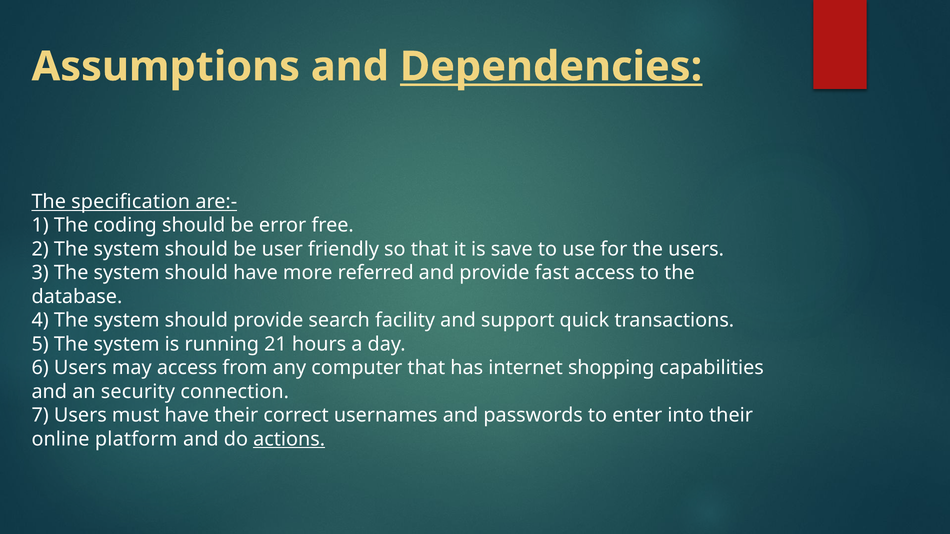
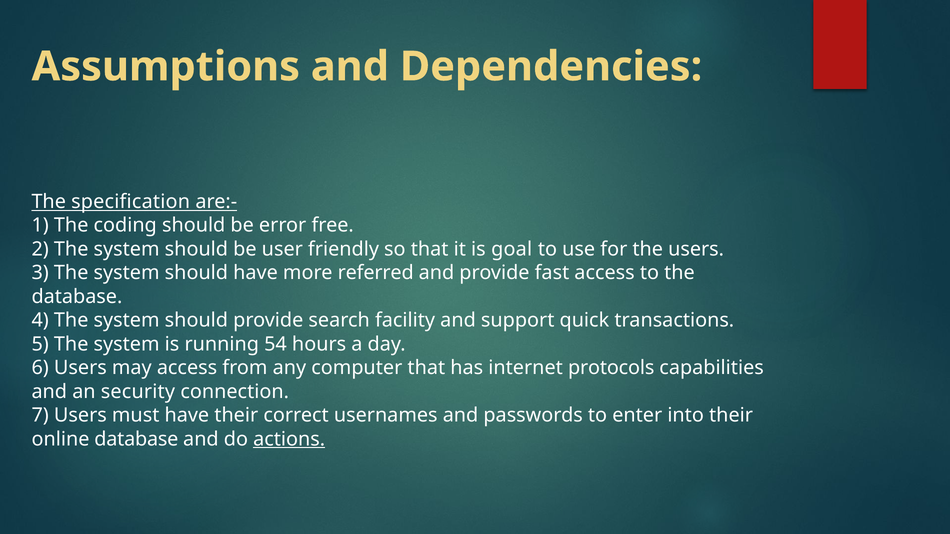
Dependencies underline: present -> none (551, 67)
save: save -> goal (512, 249)
21: 21 -> 54 (275, 344)
shopping: shopping -> protocols (611, 368)
online platform: platform -> database (136, 439)
